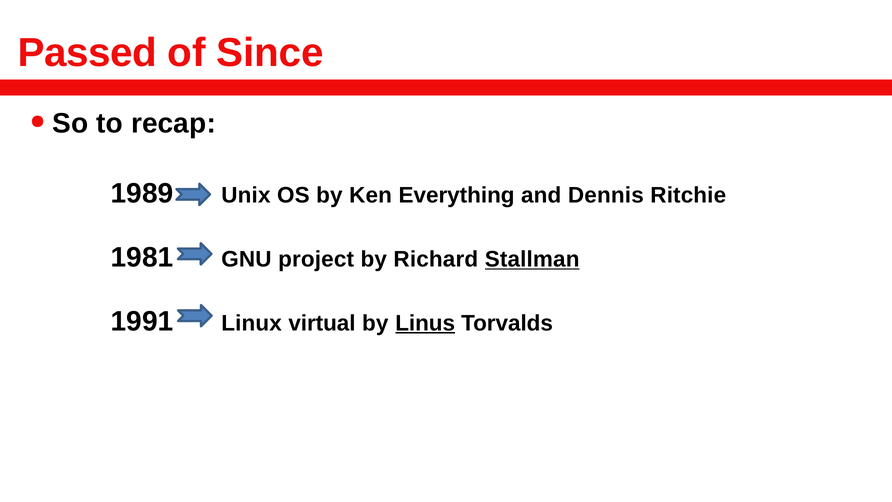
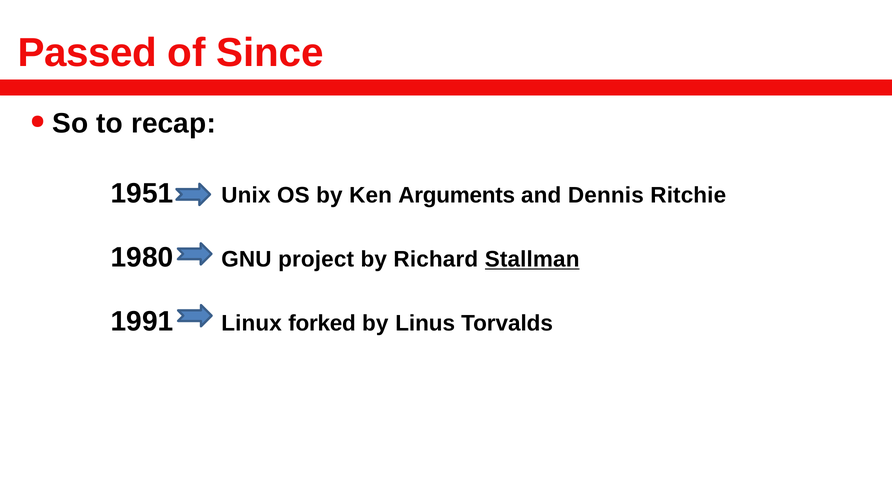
1989: 1989 -> 1951 (142, 194)
Everything: Everything -> Arguments (457, 195)
1981: 1981 -> 1980 (142, 257)
virtual: virtual -> forked (322, 323)
Linus underline: present -> none (425, 323)
